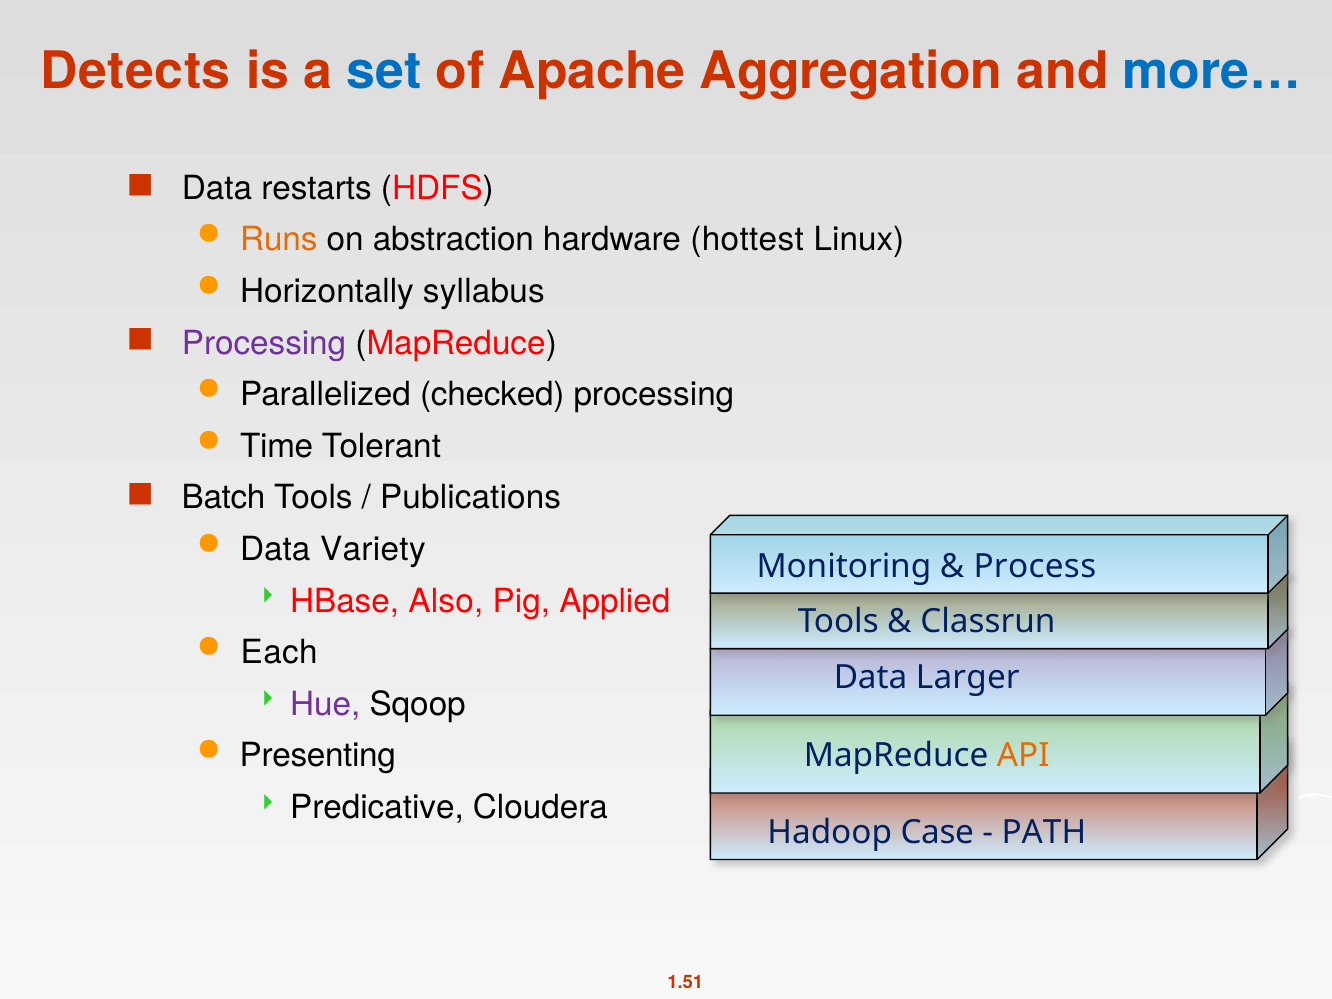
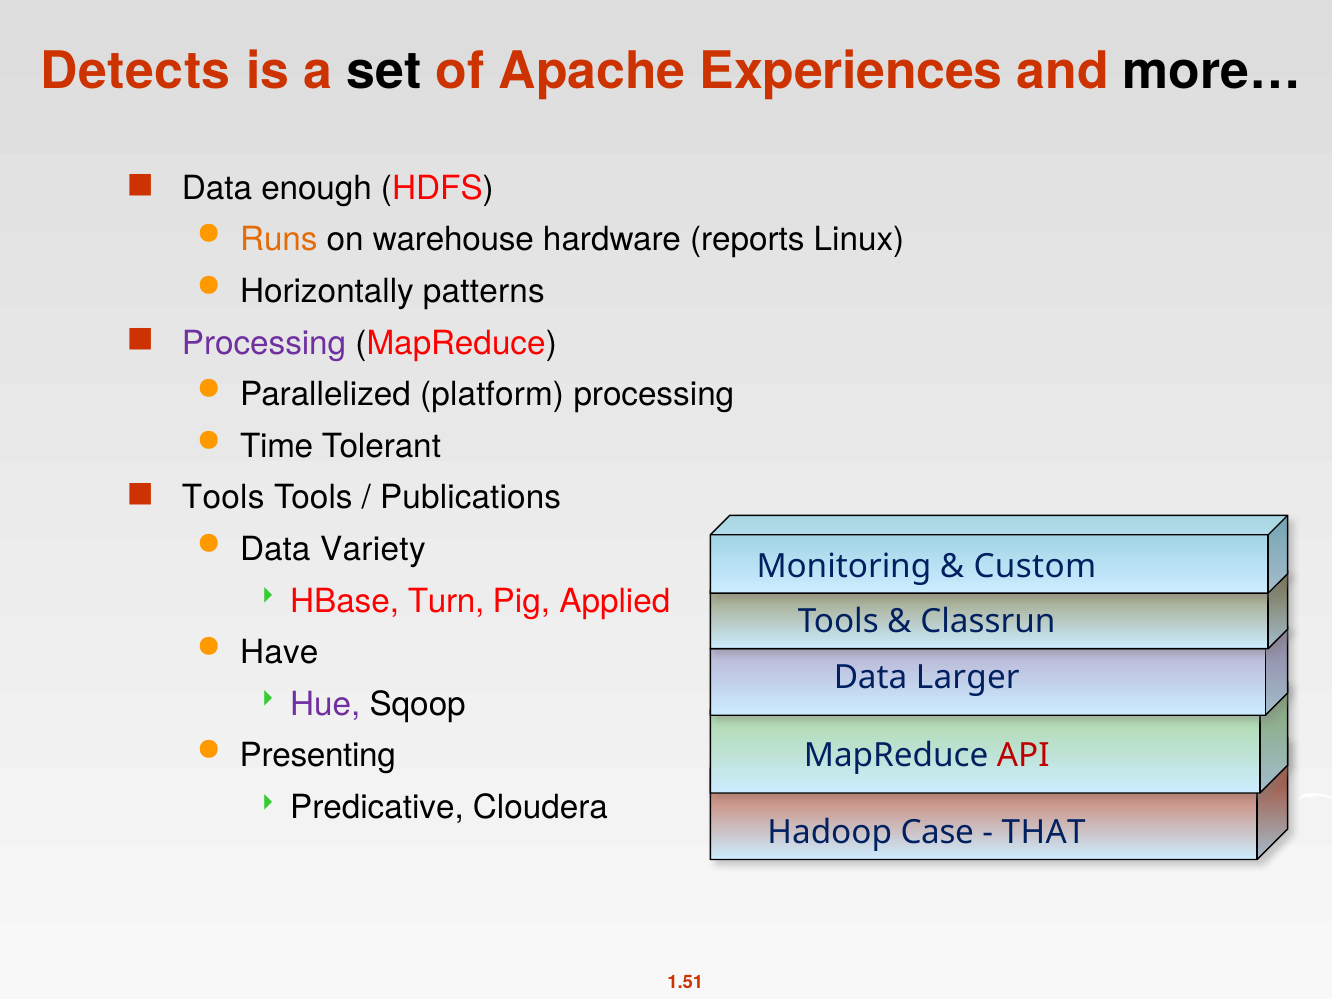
set colour: blue -> black (384, 72)
Aggregation: Aggregation -> Experiences (851, 72)
more… colour: blue -> black (1212, 72)
restarts: restarts -> enough (317, 188)
abstraction: abstraction -> warehouse (453, 240)
hottest: hottest -> reports (747, 240)
syllabus: syllabus -> patterns (484, 291)
checked: checked -> platform (492, 395)
Batch: Batch -> Tools (223, 498)
Process: Process -> Custom (1035, 566)
Also: Also -> Turn (446, 601)
Each: Each -> Have (279, 653)
API colour: orange -> red (1023, 755)
PATH: PATH -> THAT (1044, 833)
